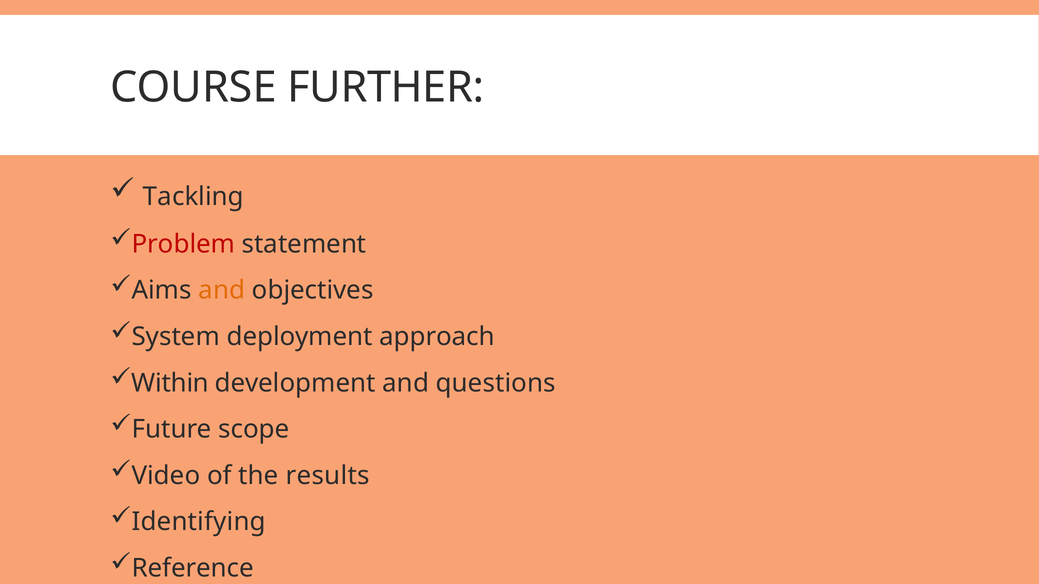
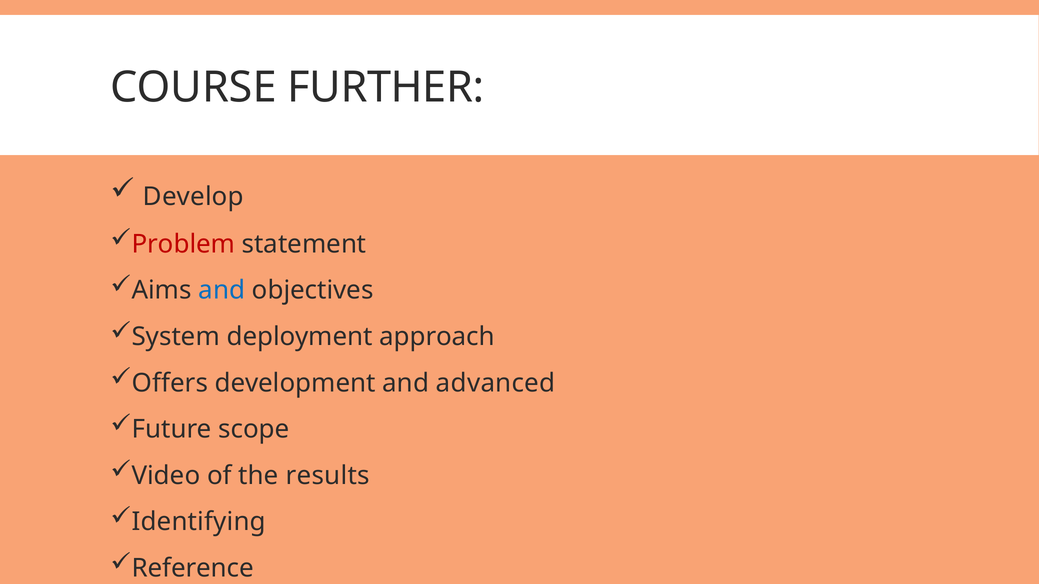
Tackling: Tackling -> Develop (193, 197)
and colour: orange -> blue (222, 291)
Within: Within -> Offers (170, 383)
questions: questions -> advanced (496, 383)
